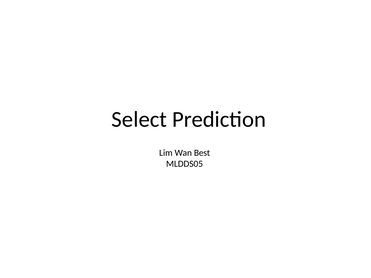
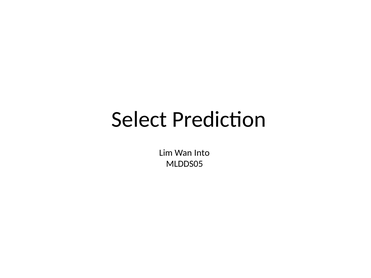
Best: Best -> Into (202, 153)
